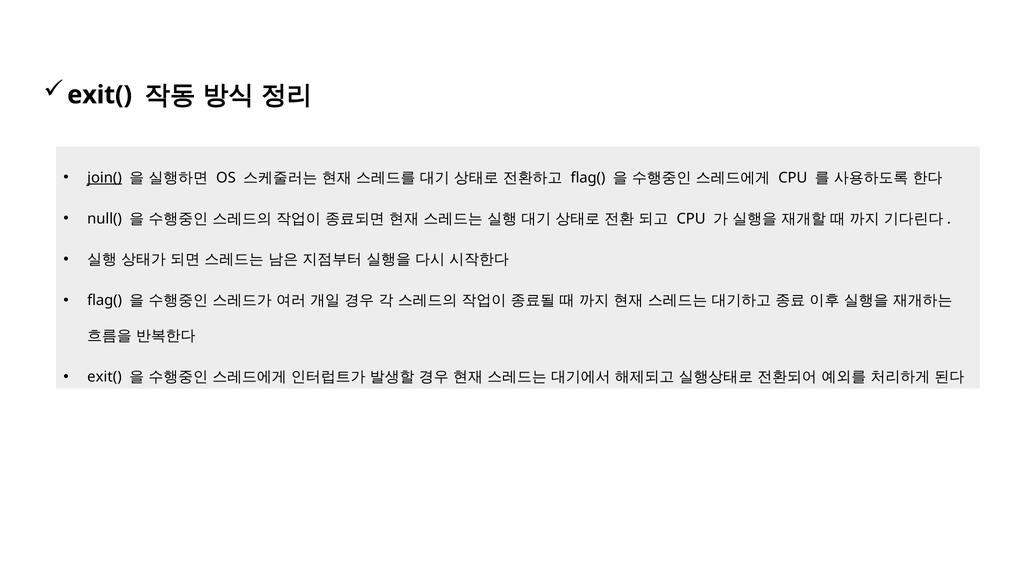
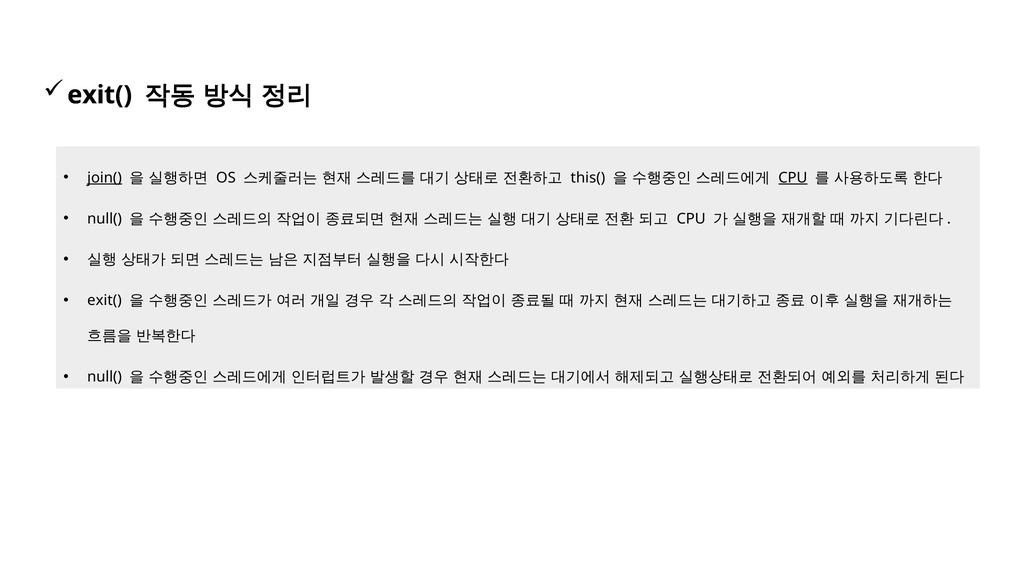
flag(: flag( -> this( (588, 178)
CPU underline: none -> present (793, 178)
flag(: flag( -> exit( (105, 300)
exit(: exit( -> null( (105, 377)
